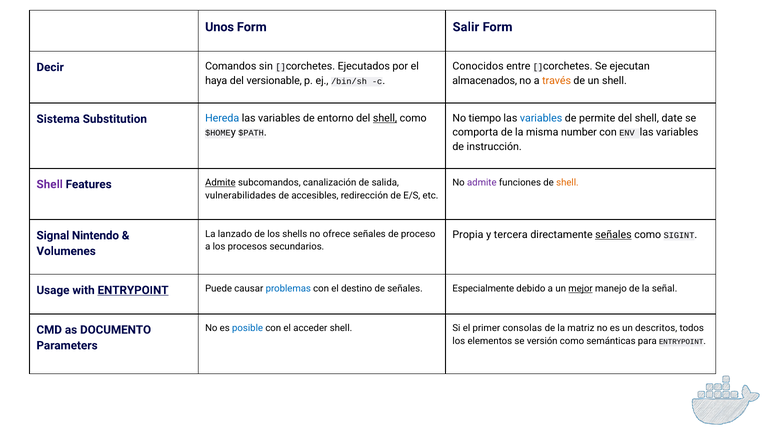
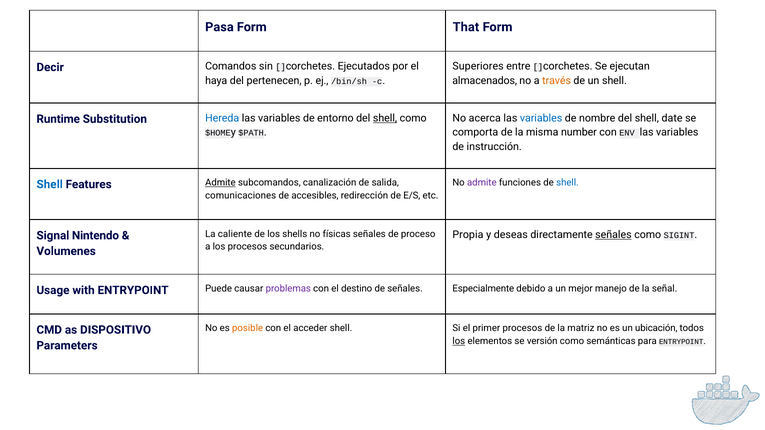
Unos: Unos -> Pasa (219, 27)
Salir: Salir -> That (466, 27)
Conocidos: Conocidos -> Superiores (478, 66)
versionable: versionable -> pertenecen (274, 81)
tiempo: tiempo -> acerca (485, 118)
permite: permite -> nombre (597, 118)
Sistema: Sistema -> Runtime (58, 119)
shell colour: orange -> blue (567, 183)
Shell colour: purple -> blue (50, 184)
vulnerabilidades: vulnerabilidades -> comunicaciones (241, 196)
lanzado: lanzado -> caliente (235, 234)
ofrece: ofrece -> físicas (337, 234)
tercera: tercera -> deseas (511, 235)
ENTRYPOINT underline: present -> none (133, 290)
problemas colour: blue -> purple (288, 289)
mejor underline: present -> none (581, 289)
posible colour: blue -> orange (248, 328)
primer consolas: consolas -> procesos (522, 328)
descritos: descritos -> ubicación (656, 328)
DOCUMENTO: DOCUMENTO -> DISPOSITIVO (116, 330)
los underline: none -> present (459, 341)
